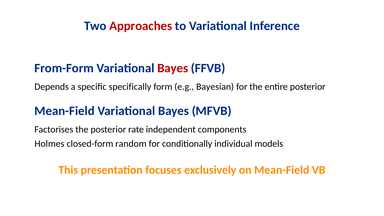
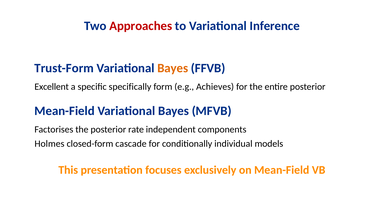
From-Form: From-Form -> Trust-Form (64, 68)
Bayes colour: red -> orange (173, 68)
Depends: Depends -> Excellent (52, 87)
Bayesian: Bayesian -> Achieves (215, 87)
random: random -> cascade (131, 144)
